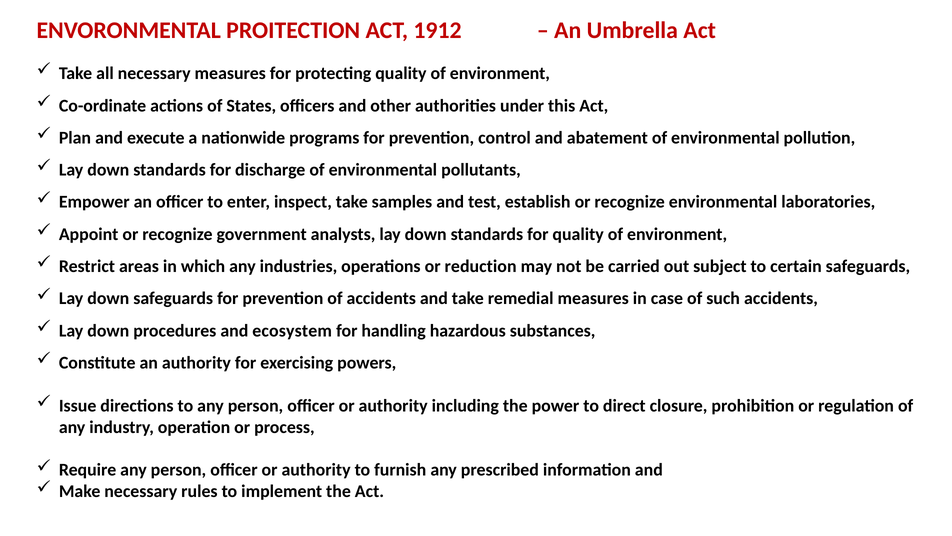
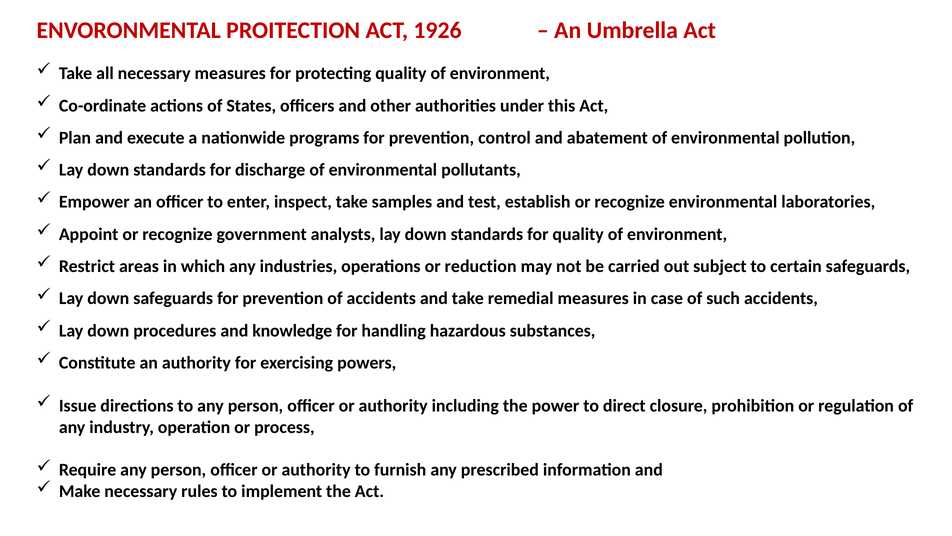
1912: 1912 -> 1926 (438, 30)
ecosystem: ecosystem -> knowledge (292, 330)
